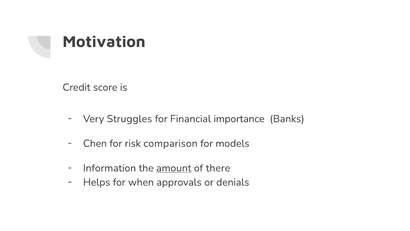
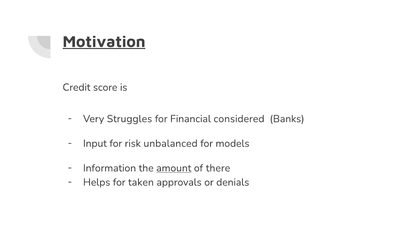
Motivation underline: none -> present (104, 42)
importance: importance -> considered (239, 119)
Chen: Chen -> Input (95, 143)
comparison: comparison -> unbalanced (171, 143)
when: when -> taken (141, 182)
